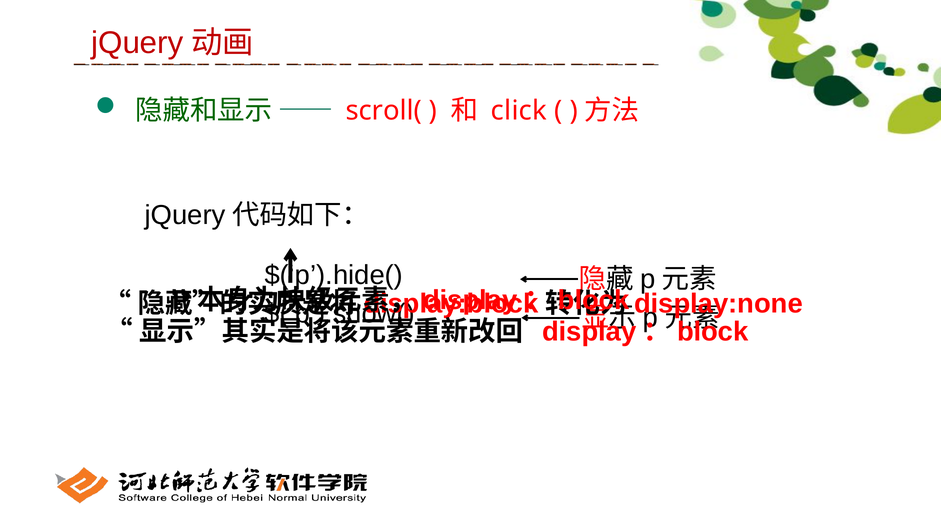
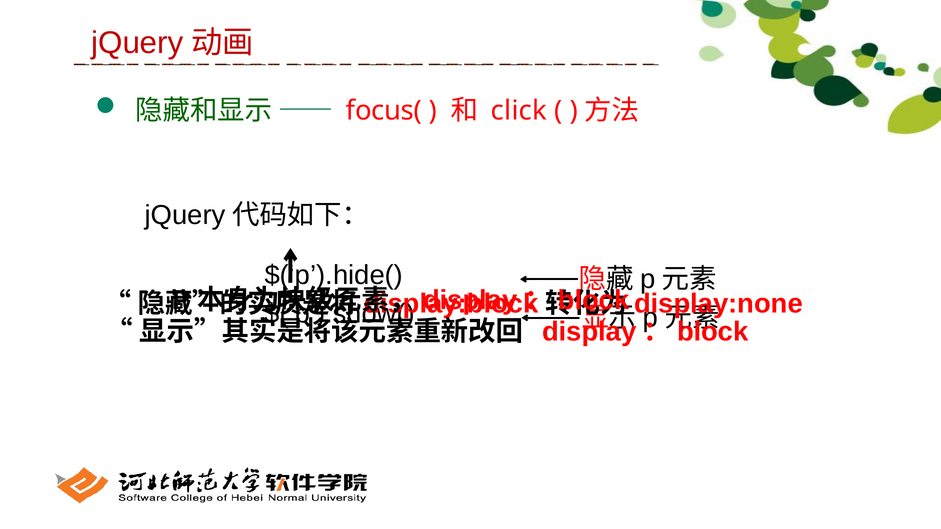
scroll(: scroll( -> focus( (384, 111)
